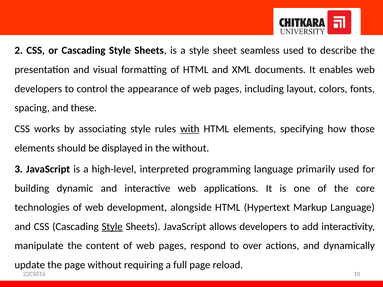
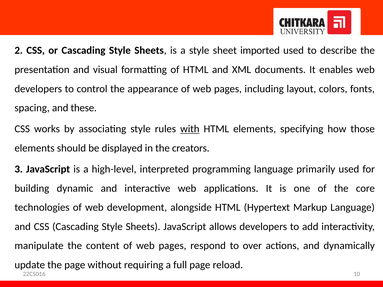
seamless: seamless -> imported (260, 51)
the without: without -> creators (191, 148)
Style underline: present -> none (112, 227)
